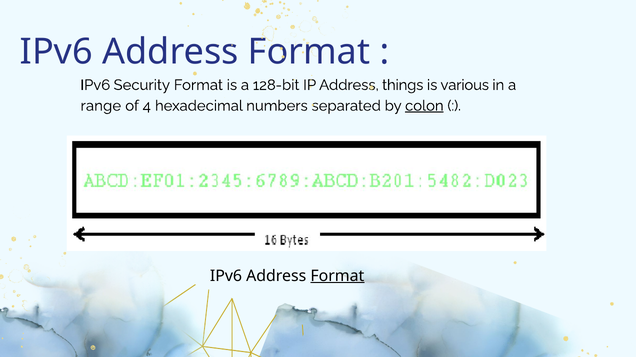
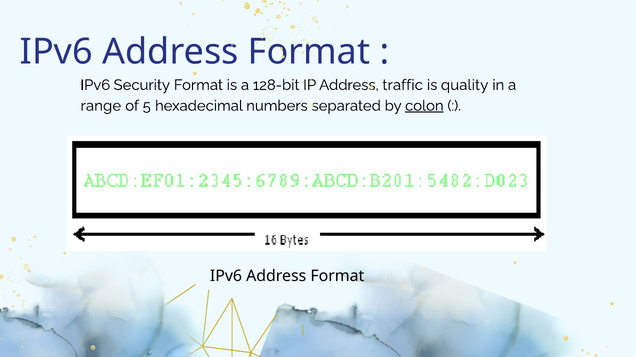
things: things -> traffic (403, 85)
various: various -> quality (465, 85)
4: 4 -> 5 (147, 106)
Format underline: present -> none (337, 276)
